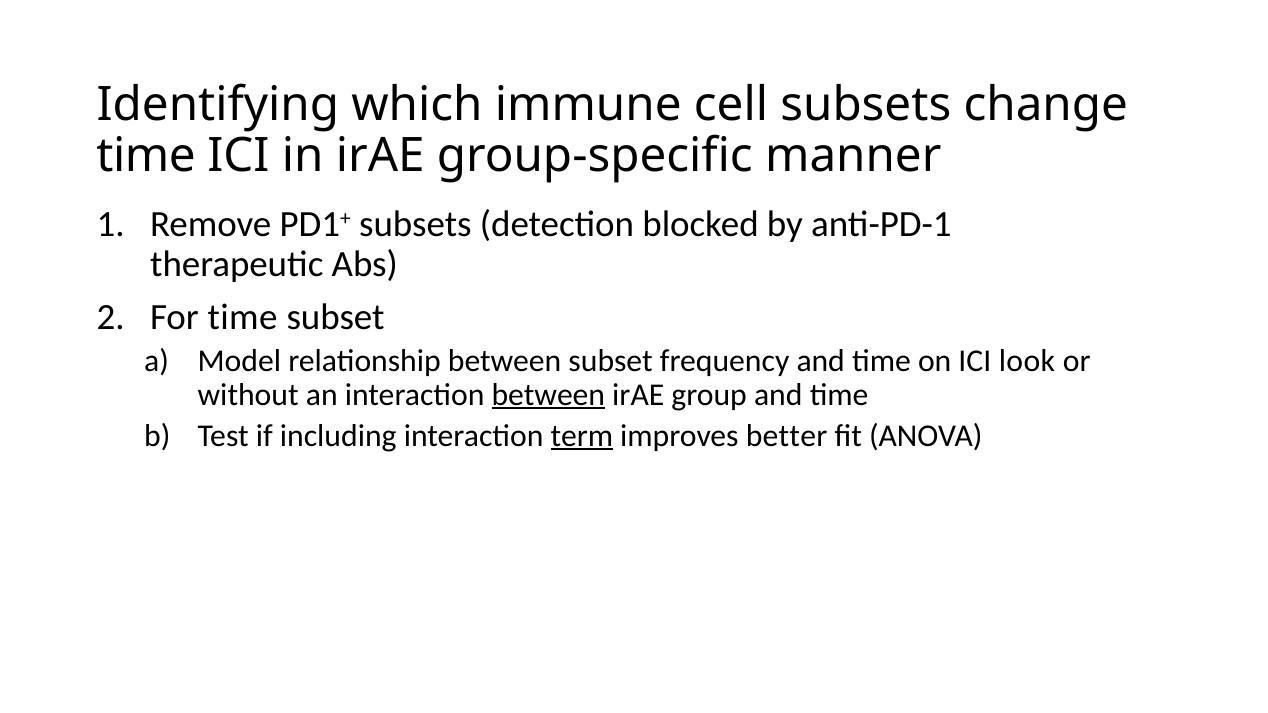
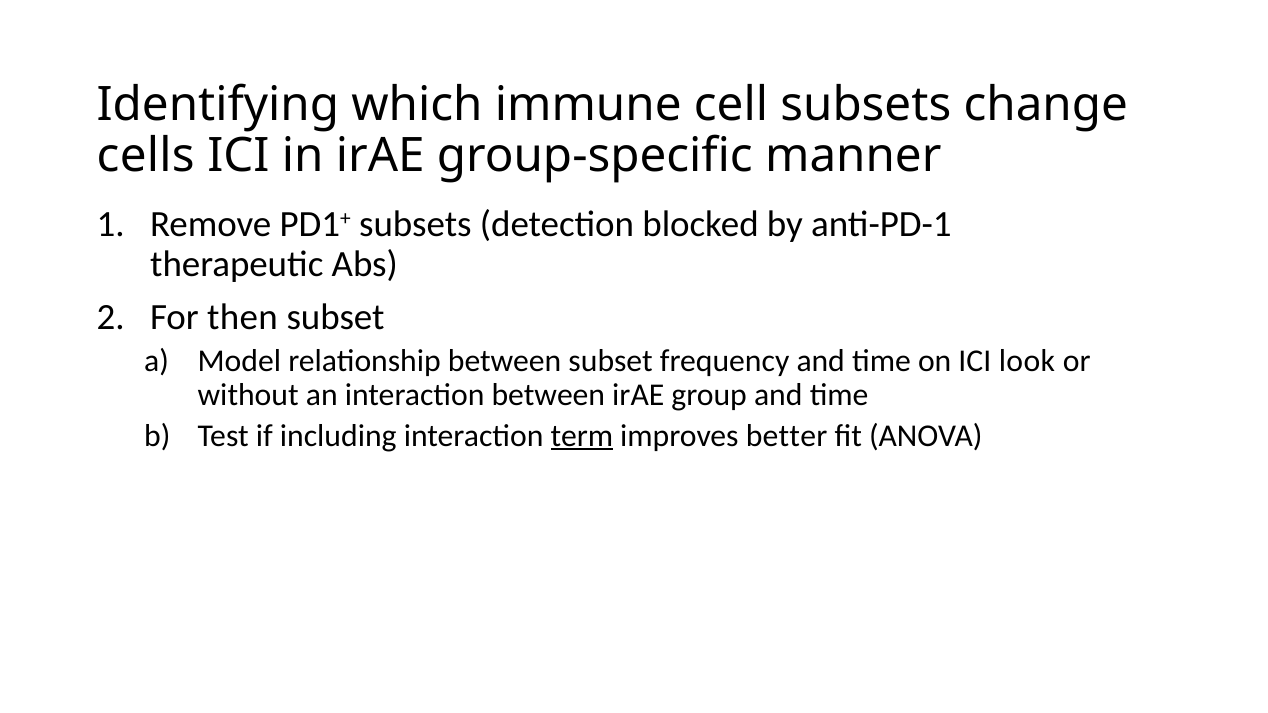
time: time -> cells (146, 156)
For time: time -> then (243, 317)
between underline: present -> none (548, 395)
